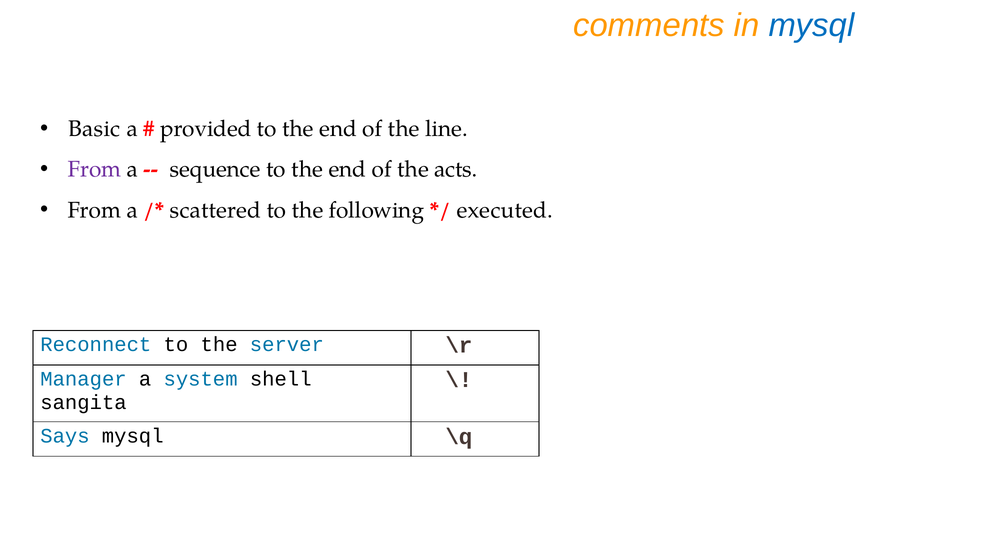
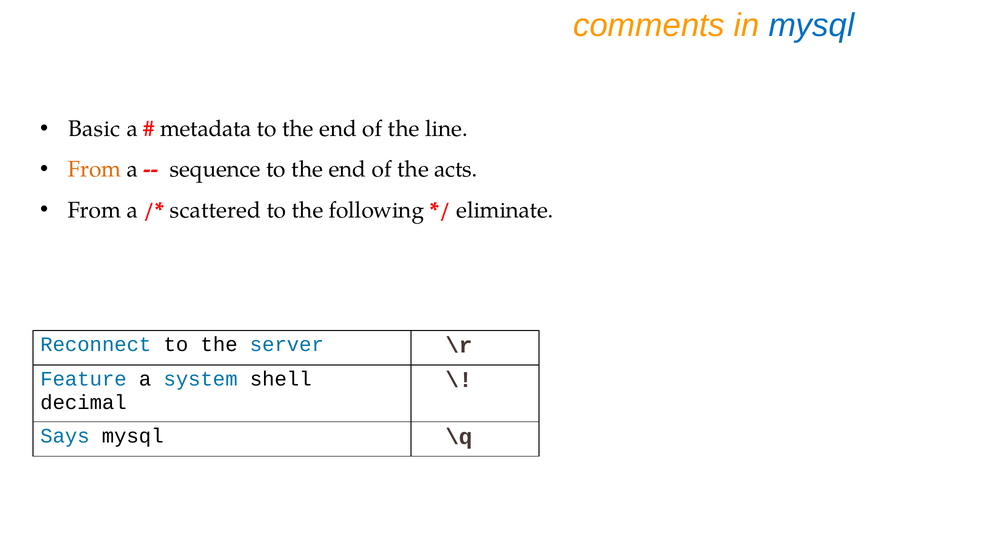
provided: provided -> metadata (206, 129)
From colour: purple -> orange (95, 170)
executed: executed -> eliminate (505, 210)
Manager: Manager -> Feature (83, 379)
sangita: sangita -> decimal (83, 402)
